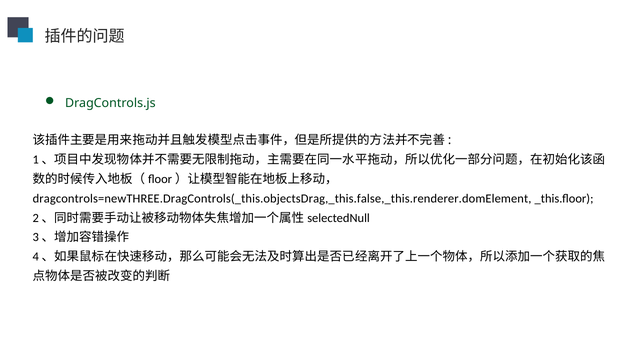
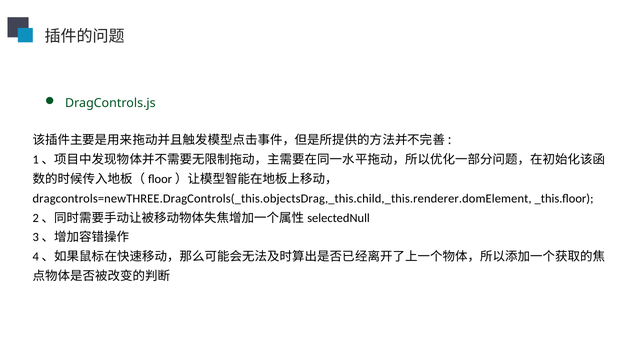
dragcontrols=newTHREE.DragControls(_this.objectsDrag,_this.false,_this.renderer.domElement: dragcontrols=newTHREE.DragControls(_this.objectsDrag,_this.false,_this.renderer.domElement -> dragcontrols=newTHREE.DragControls(_this.objectsDrag,_this.child,_this.renderer.domElement (282, 199)
